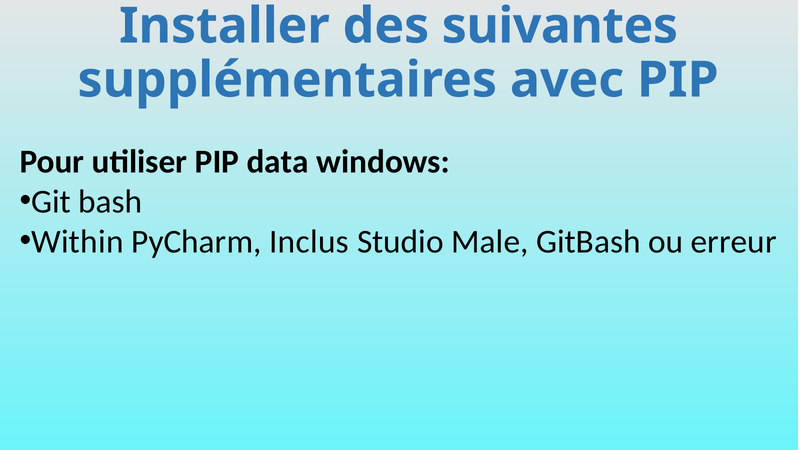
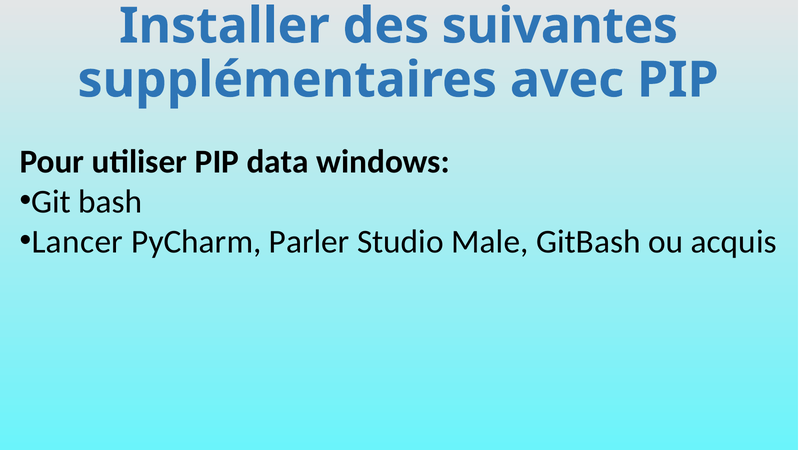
Within: Within -> Lancer (77, 242)
Inclus: Inclus -> Parler (309, 242)
erreur: erreur -> acquis (734, 242)
